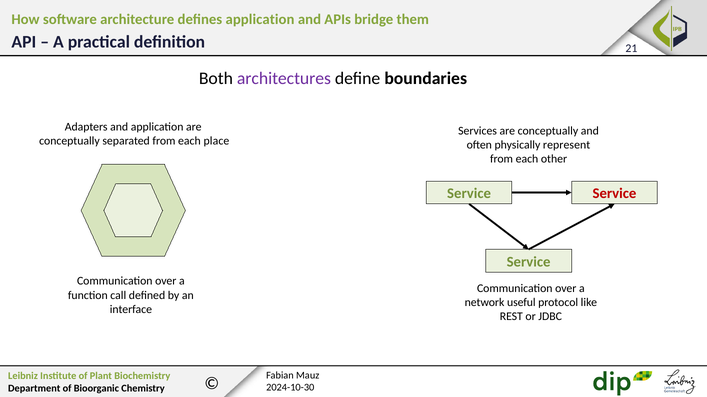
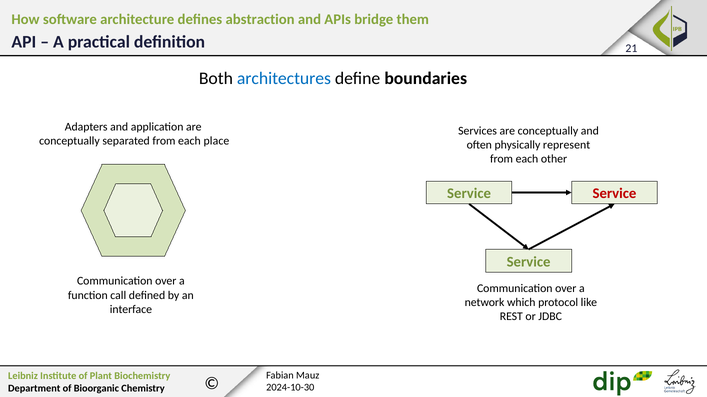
defines application: application -> abstraction (260, 19)
architectures colour: purple -> blue (284, 79)
useful: useful -> which (521, 303)
